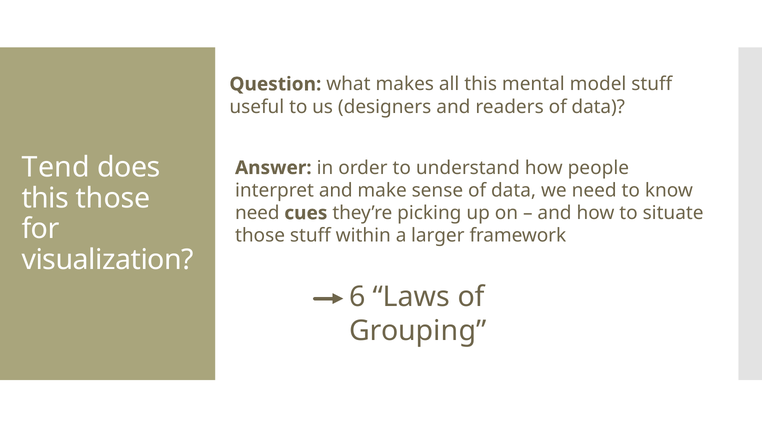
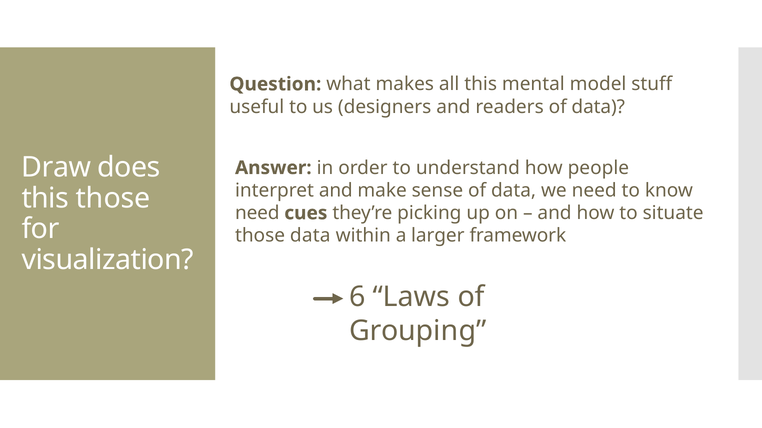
Tend: Tend -> Draw (56, 168)
those stuff: stuff -> data (310, 236)
